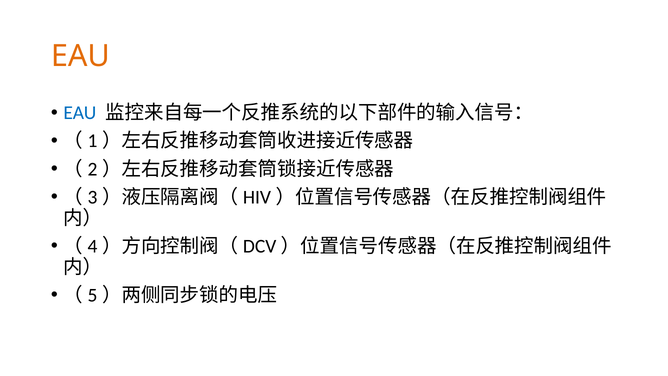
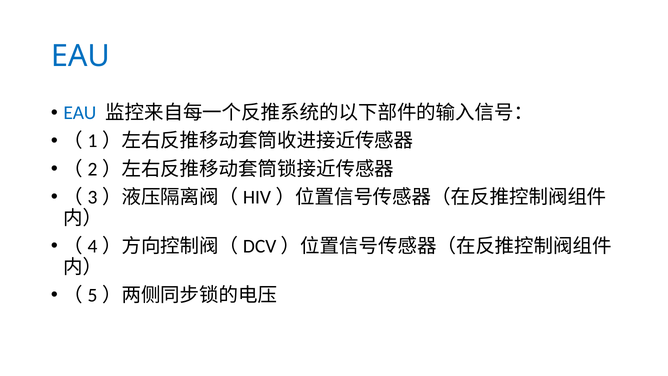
EAU colour: orange -> blue (80, 56)
